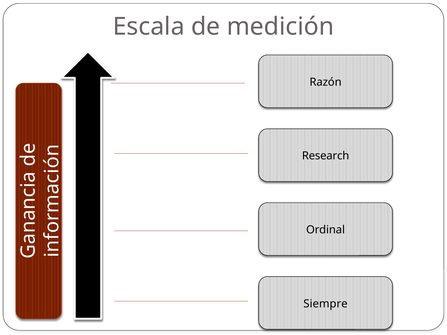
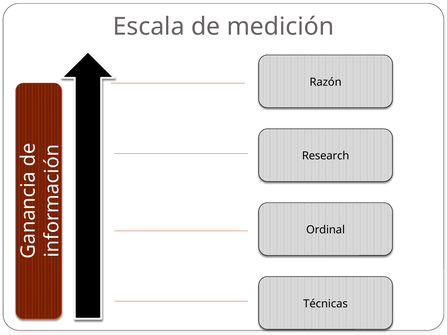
Siempre: Siempre -> Técnicas (326, 304)
